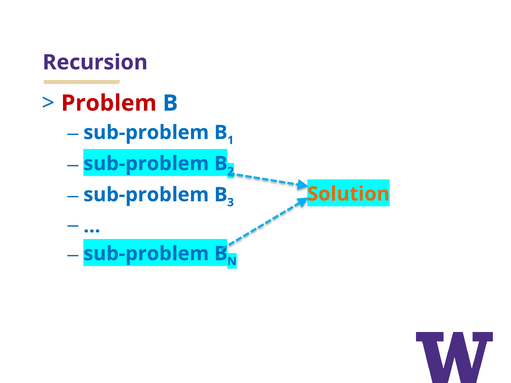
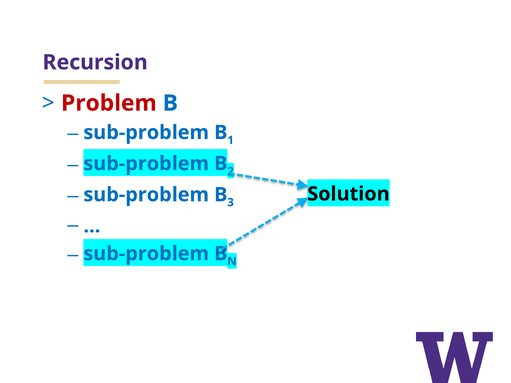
Solution colour: orange -> black (348, 194)
